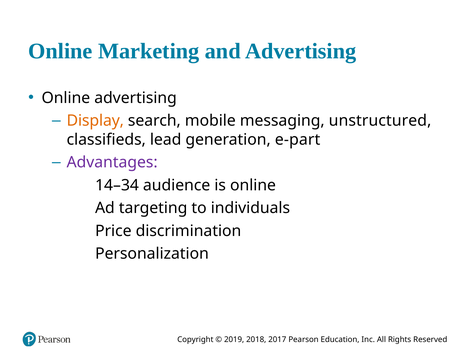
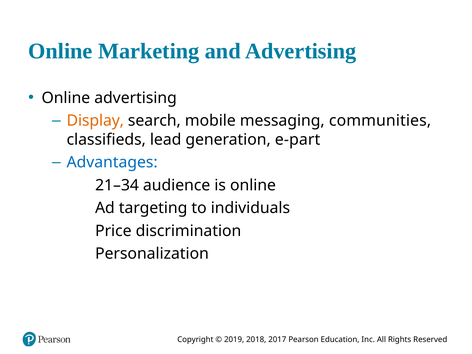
unstructured: unstructured -> communities (380, 121)
Advantages colour: purple -> blue (112, 162)
14–34: 14–34 -> 21–34 (117, 185)
